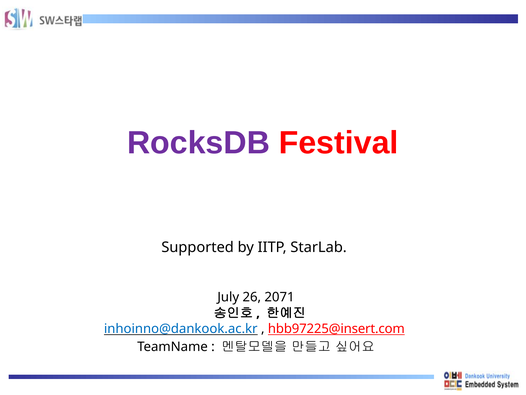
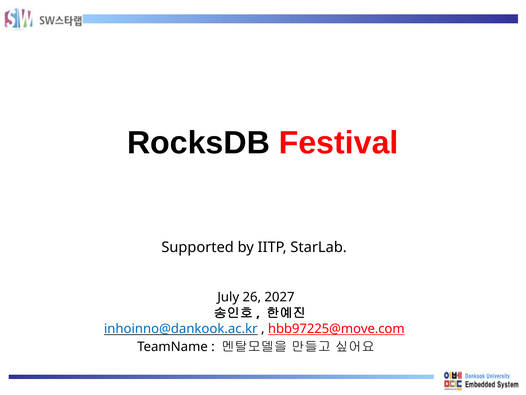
RocksDB colour: purple -> black (199, 143)
2071: 2071 -> 2027 (280, 297)
hbb97225@insert.com: hbb97225@insert.com -> hbb97225@move.com (336, 328)
